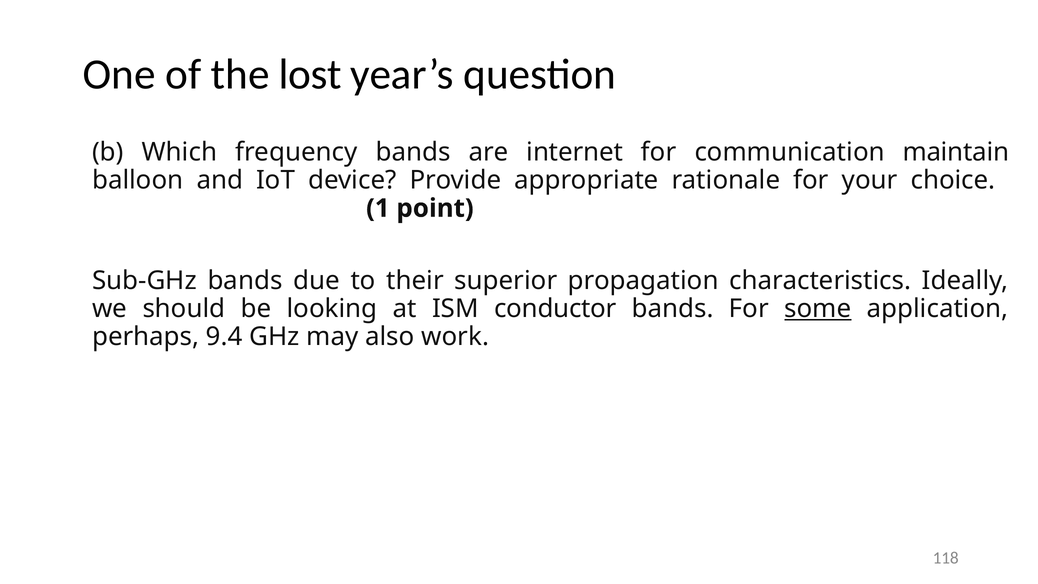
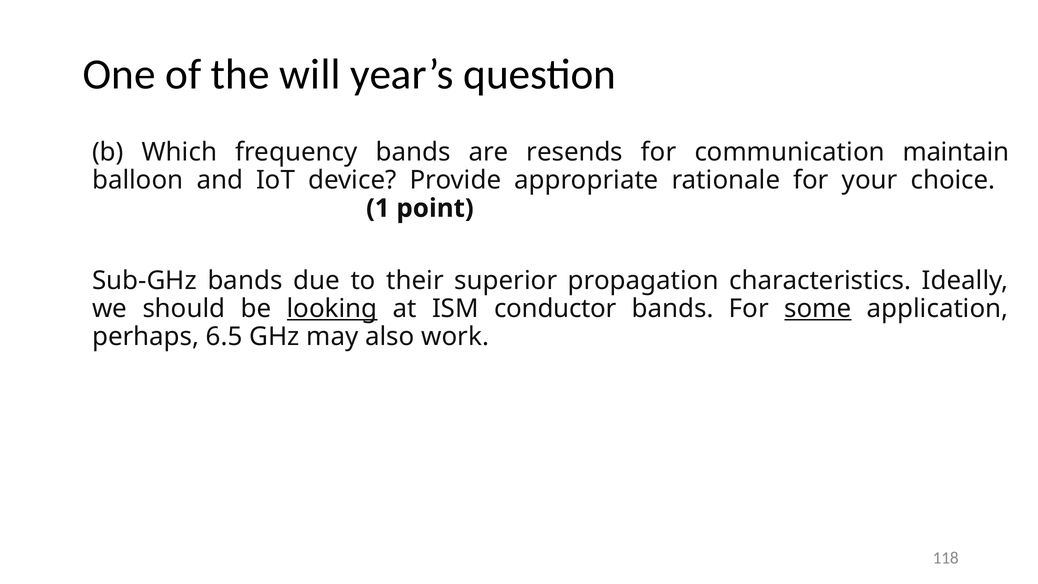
lost: lost -> will (310, 75)
internet: internet -> resends (575, 152)
looking underline: none -> present (332, 309)
9.4: 9.4 -> 6.5 (224, 337)
